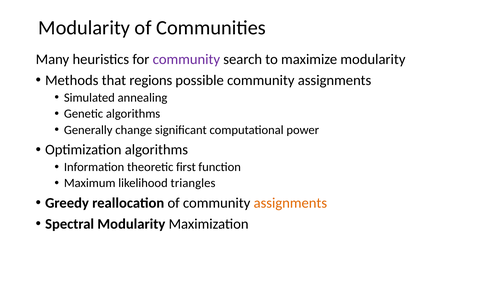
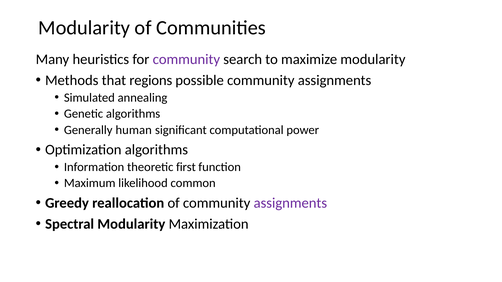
change: change -> human (134, 130)
triangles: triangles -> common (193, 183)
assignments colour: orange -> purple (290, 203)
